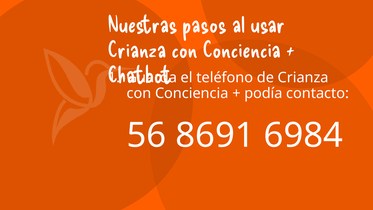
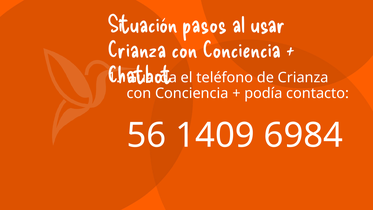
Nuestras: Nuestras -> Situación (143, 25)
8691: 8691 -> 1409 (215, 135)
